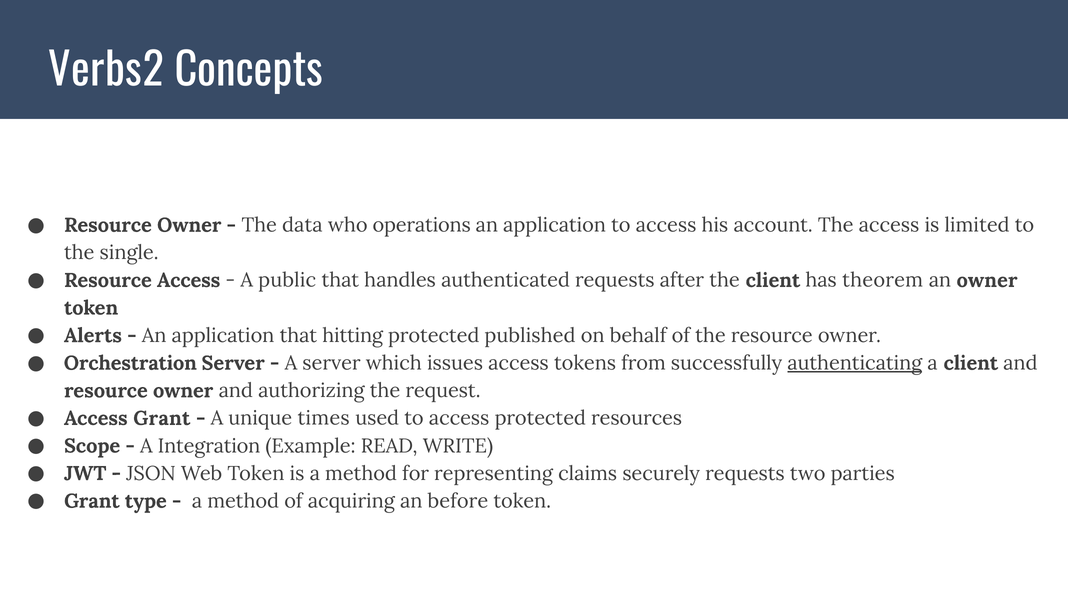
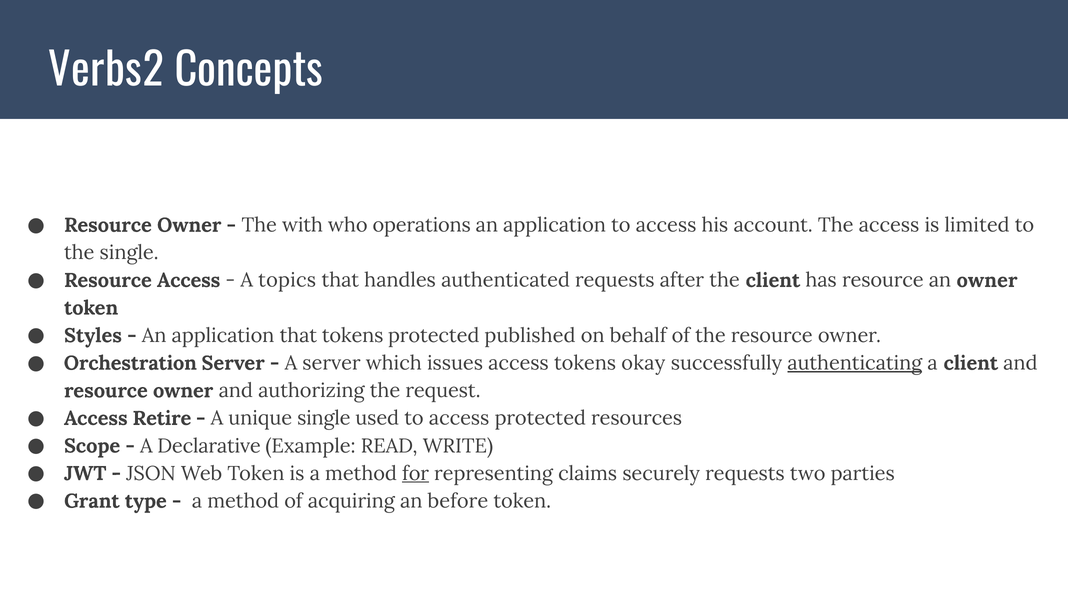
data: data -> with (303, 225)
public: public -> topics (287, 280)
has theorem: theorem -> resource (883, 280)
Alerts: Alerts -> Styles (93, 335)
that hitting: hitting -> tokens (353, 335)
from: from -> okay (643, 363)
Access Grant: Grant -> Retire (162, 418)
unique times: times -> single (324, 418)
Integration: Integration -> Declarative (209, 446)
for underline: none -> present (416, 473)
